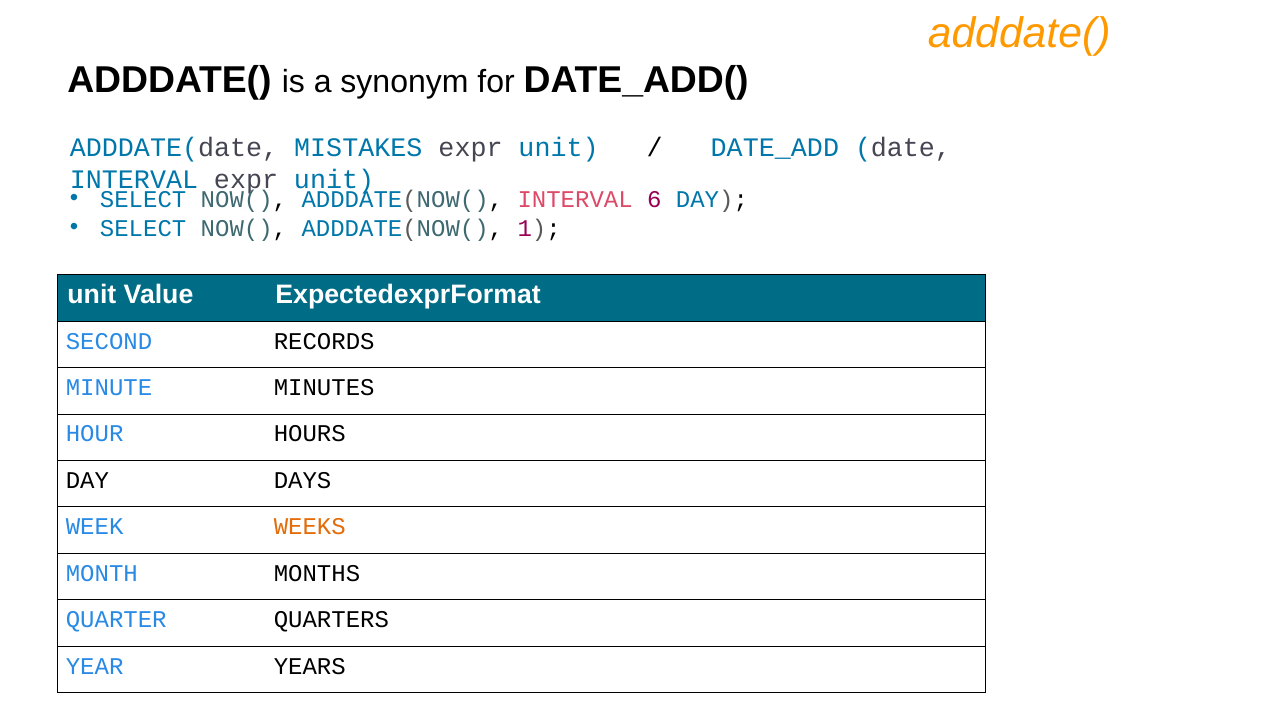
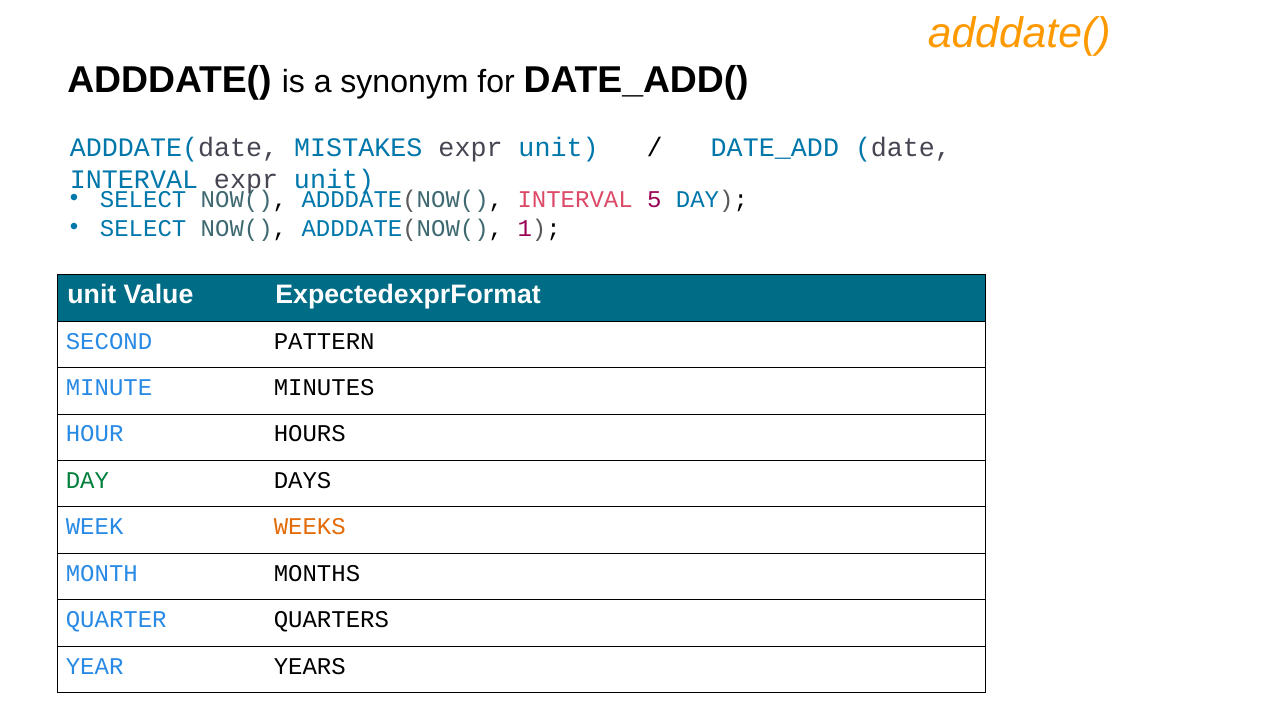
6: 6 -> 5 (654, 199)
RECORDS: RECORDS -> PATTERN (324, 341)
DAY colour: black -> green (87, 480)
